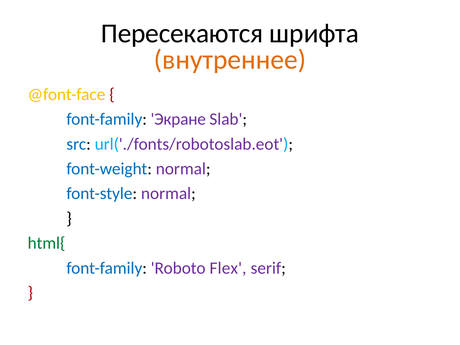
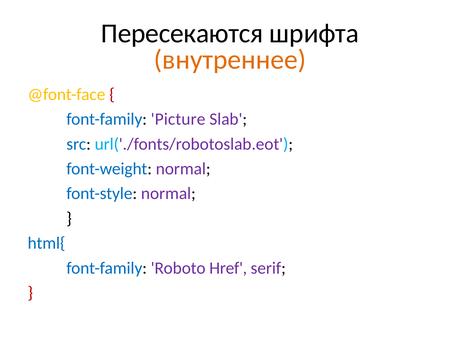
Экране: Экране -> Picture (178, 119)
html{ colour: green -> blue (47, 243)
Flex: Flex -> Href (228, 268)
